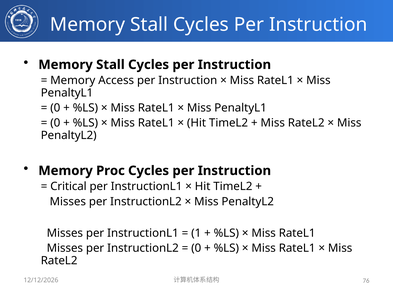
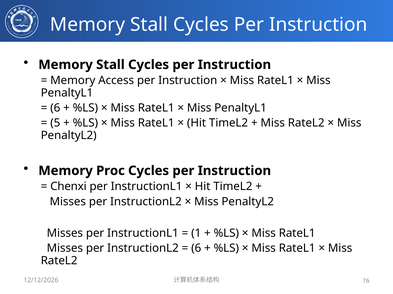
0: 0 -> 6 (55, 108)
0: 0 -> 5 (55, 123)
Critical: Critical -> Chenxi (68, 187)
0: 0 -> 6 (196, 249)
